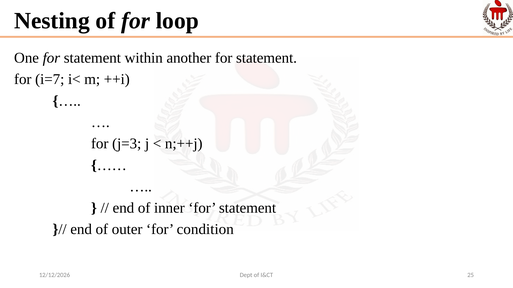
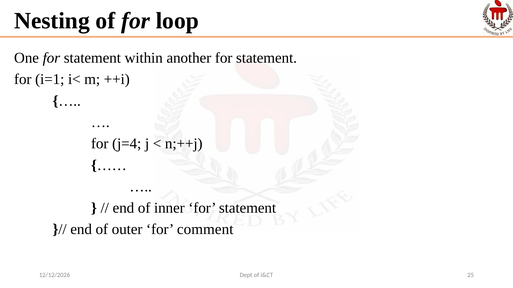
i=7: i=7 -> i=1 (50, 79)
j=3: j=3 -> j=4 (127, 144)
condition: condition -> comment (205, 230)
